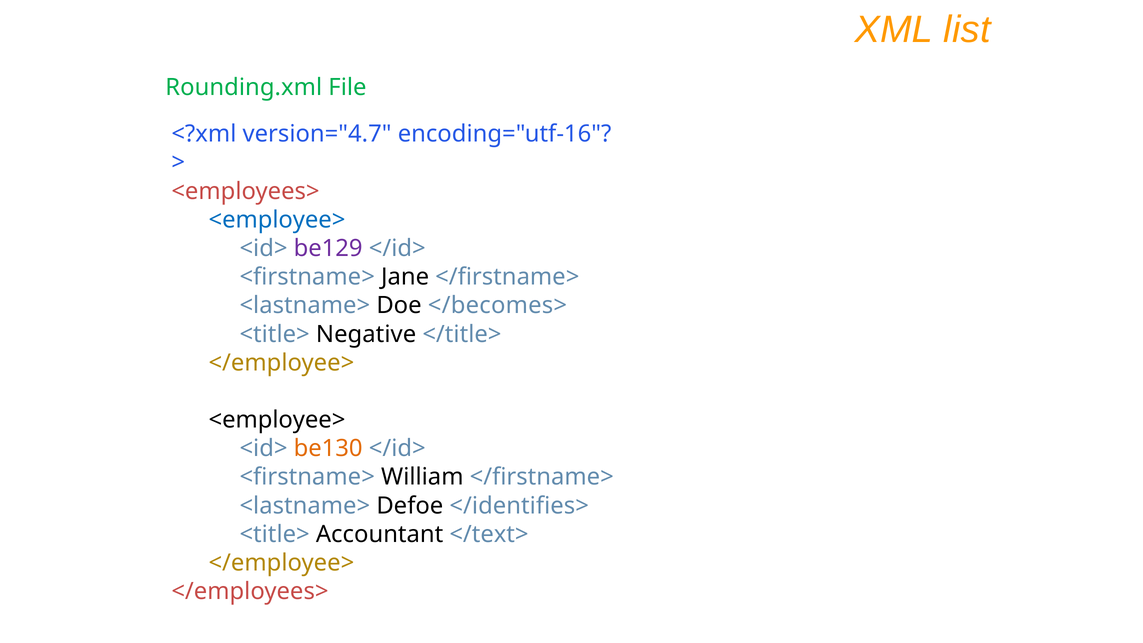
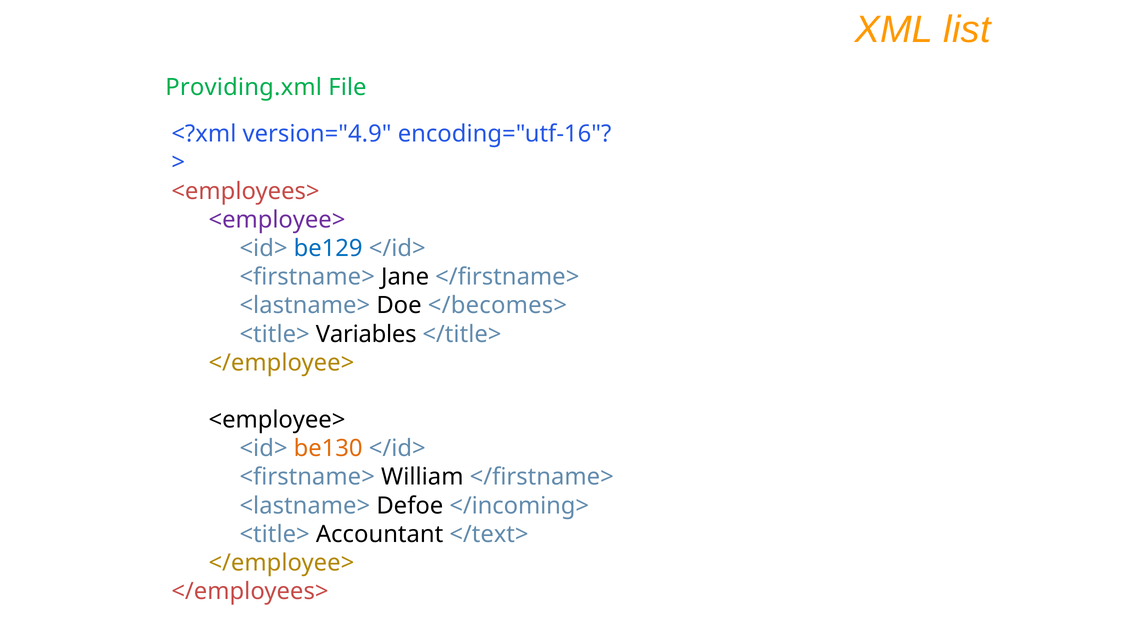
Rounding.xml: Rounding.xml -> Providing.xml (244, 87)
version="4.7: version="4.7 -> version="4.9 (317, 134)
<employee> colour: blue -> purple (277, 220)
be129 colour: purple -> blue (328, 248)
Negative: Negative -> Variables (366, 334)
</identifies>: </identifies> -> </incoming> (519, 506)
